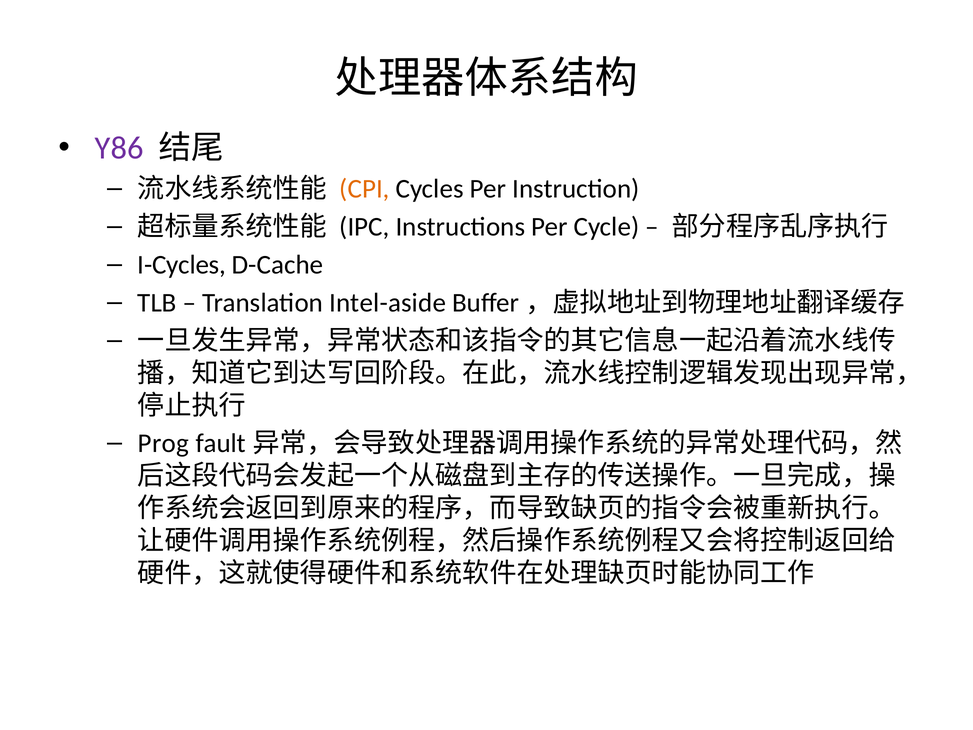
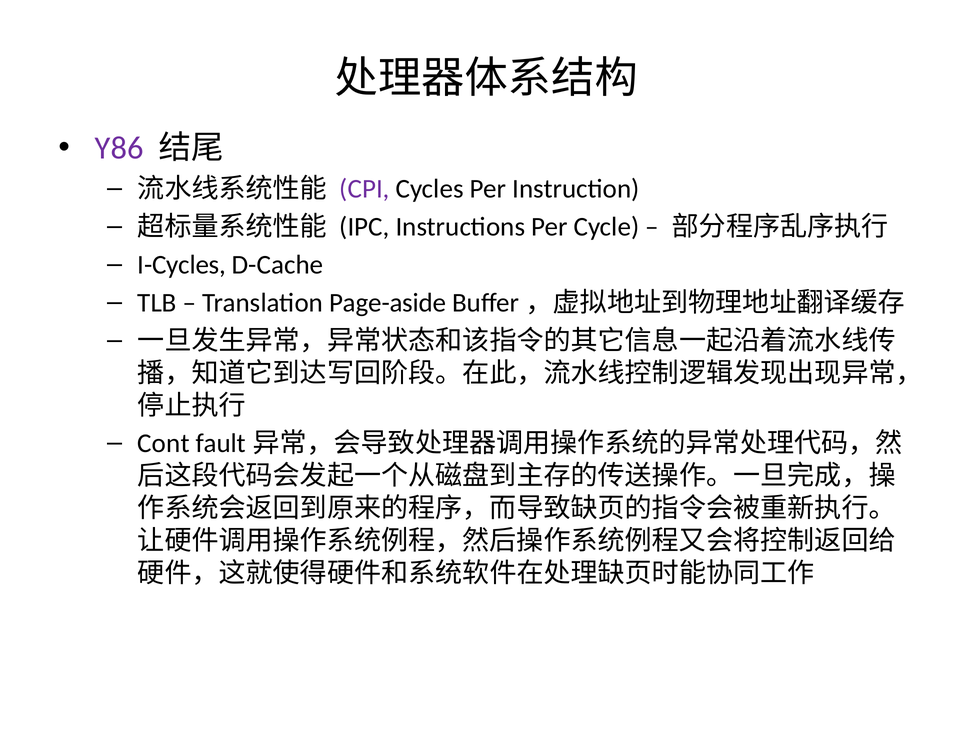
CPI colour: orange -> purple (365, 189)
Intel-aside: Intel-aside -> Page-aside (388, 303)
Prog: Prog -> Cont (164, 443)
